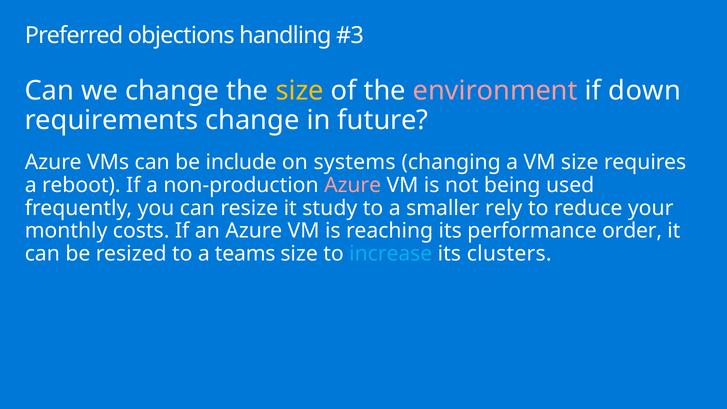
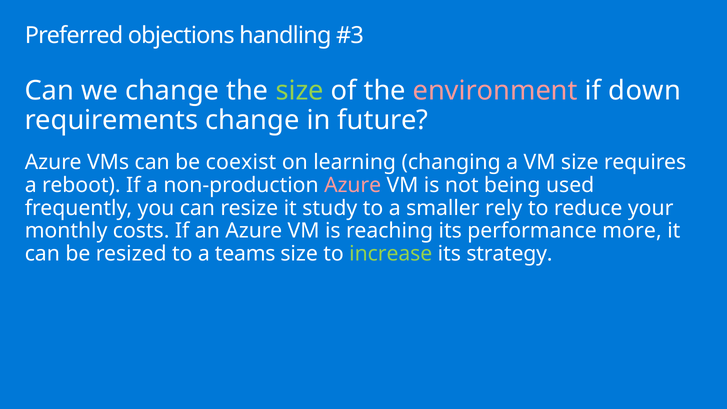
size colour: yellow -> light green (300, 91)
include: include -> coexist (241, 162)
systems: systems -> learning (355, 162)
order: order -> more (632, 231)
increase colour: light blue -> light green (391, 254)
clusters: clusters -> strategy (509, 254)
